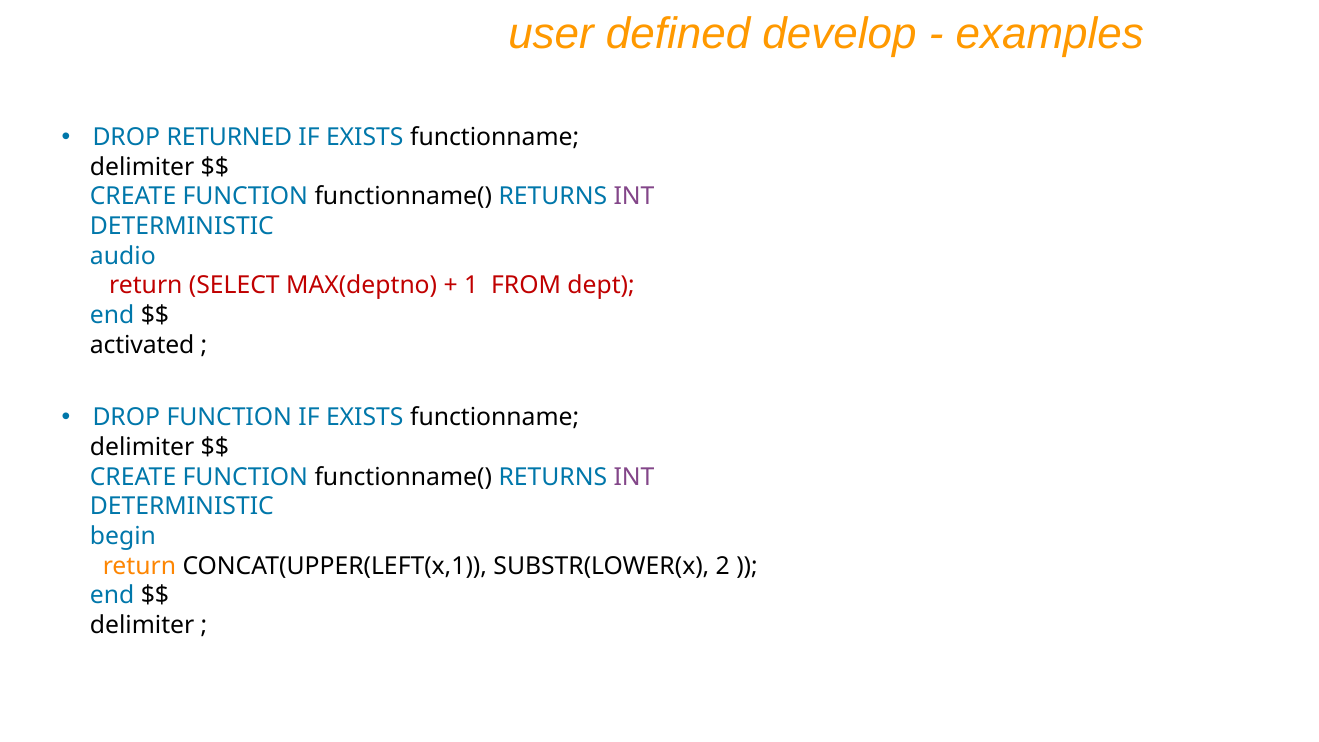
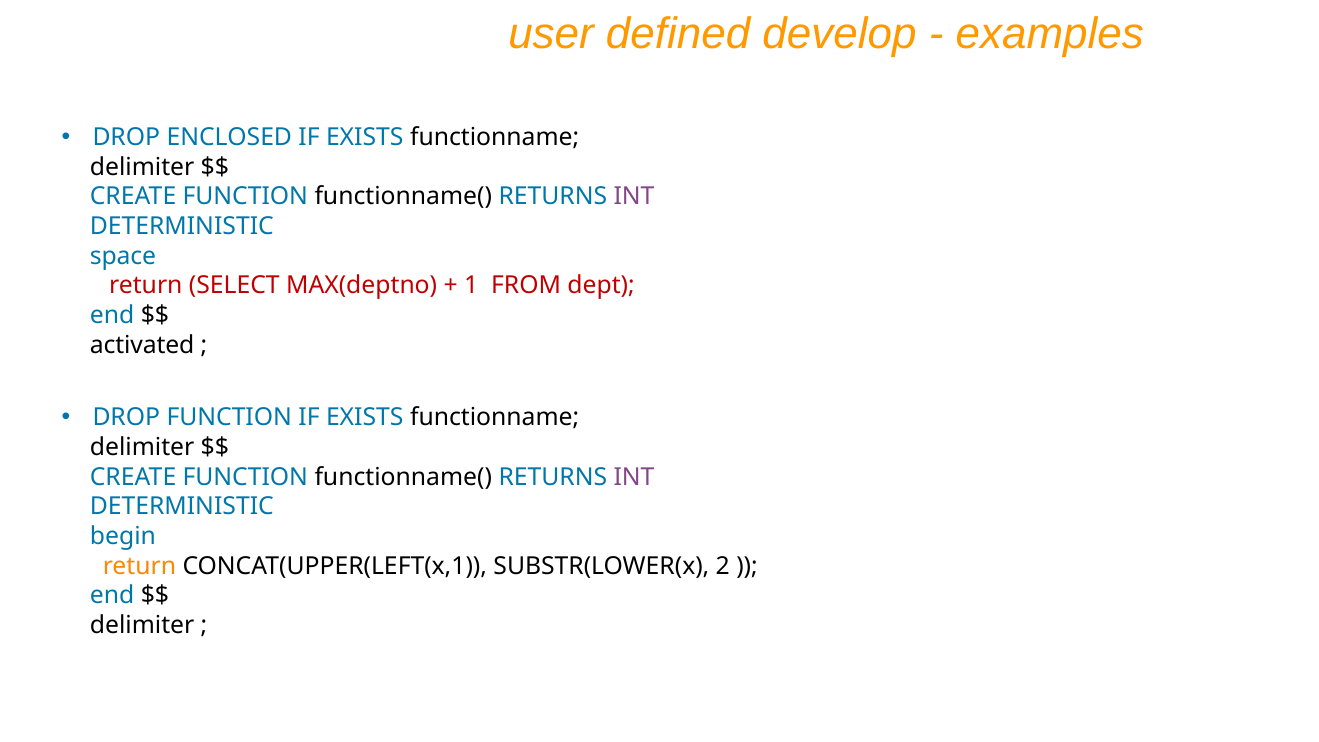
RETURNED: RETURNED -> ENCLOSED (229, 137)
audio: audio -> space (123, 256)
